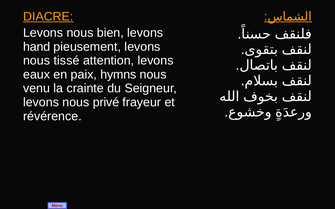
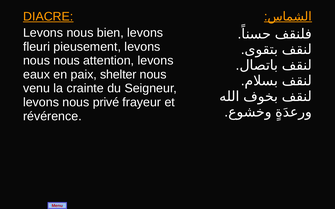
hand: hand -> fleuri (37, 47)
nous tissé: tissé -> nous (67, 61)
hymns: hymns -> shelter (118, 75)
